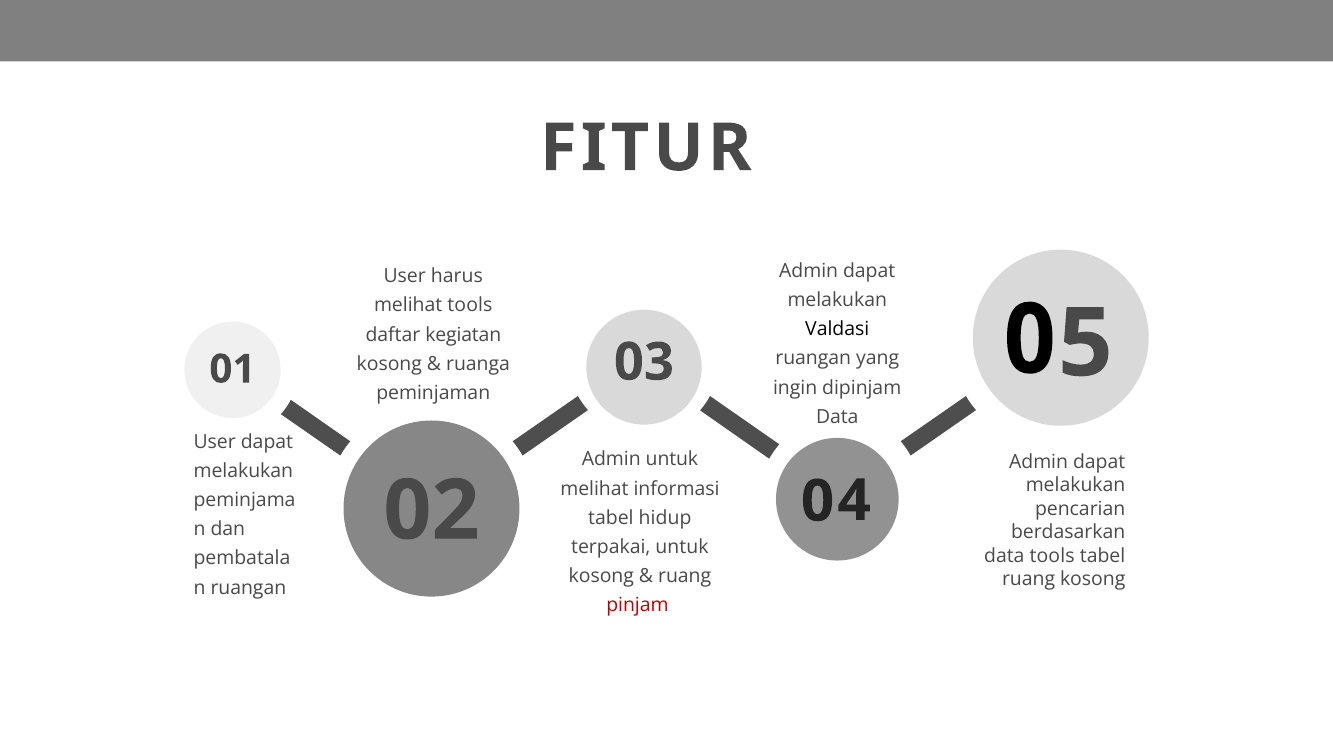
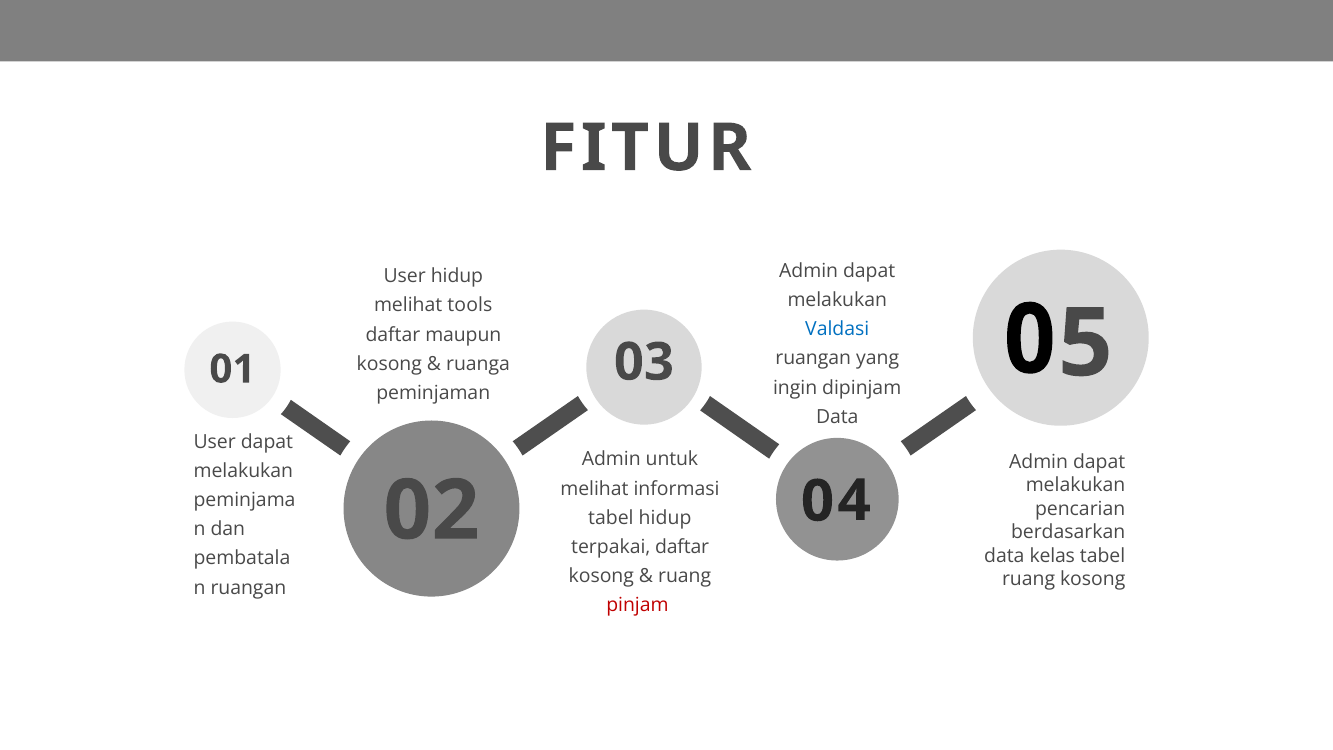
User harus: harus -> hidup (457, 276)
Valdasi colour: black -> blue (837, 329)
kegiatan: kegiatan -> maupun (463, 335)
terpakai untuk: untuk -> daftar (682, 547)
data tools: tools -> kelas (1052, 556)
